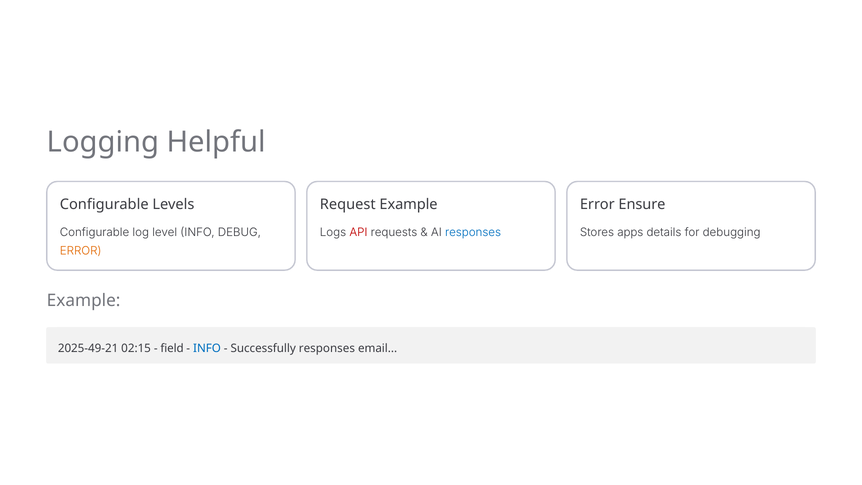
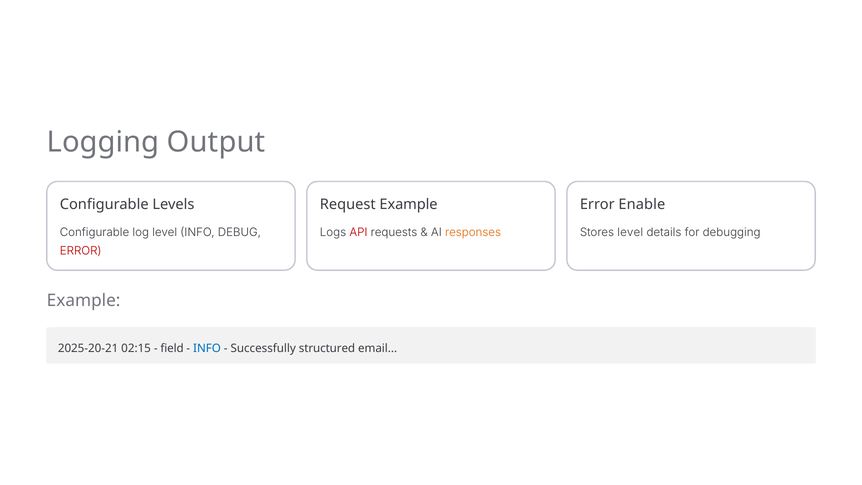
Helpful: Helpful -> Output (216, 142)
Ensure: Ensure -> Enable (642, 205)
responses colour: blue -> orange (473, 232)
Stores apps: apps -> level (630, 232)
ERROR colour: orange -> red (81, 251)
2025-49-21: 2025-49-21 -> 2025-20-21 (88, 348)
Successfully responses: responses -> structured (327, 348)
